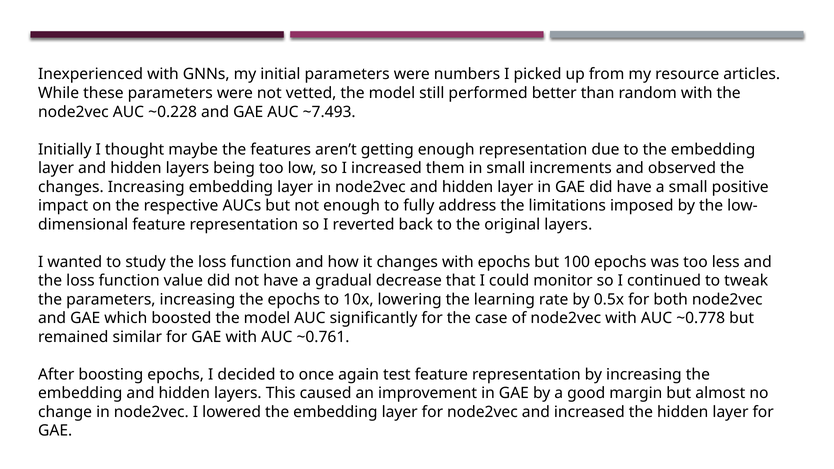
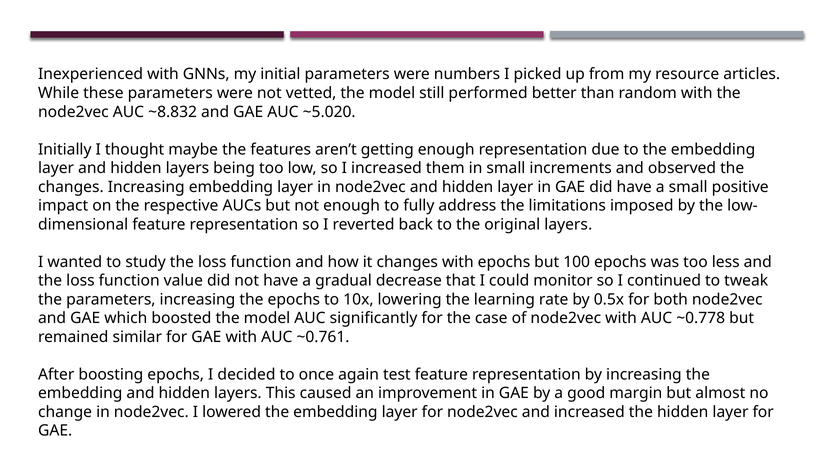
~0.228: ~0.228 -> ~8.832 (173, 112)
~7.493: ~7.493 -> ~5.020 (329, 112)
